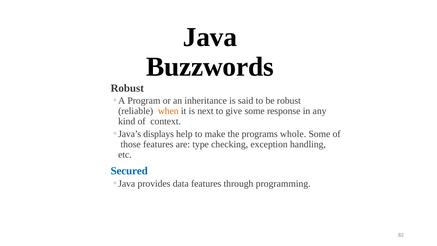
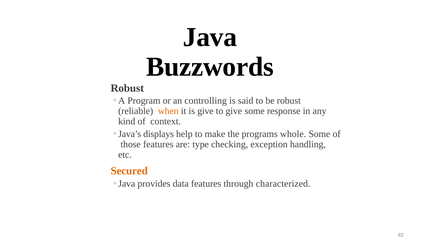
inheritance: inheritance -> controlling (206, 101)
is next: next -> give (205, 111)
Secured colour: blue -> orange (129, 171)
programming: programming -> characterized (283, 183)
